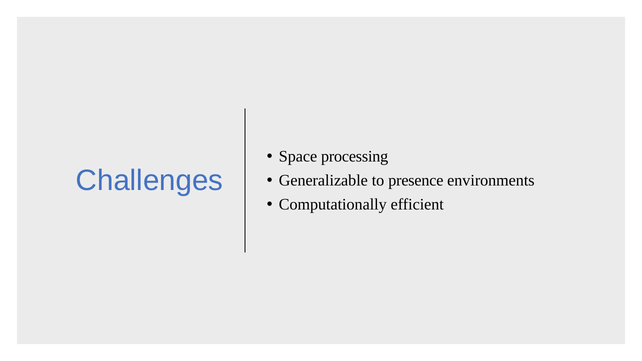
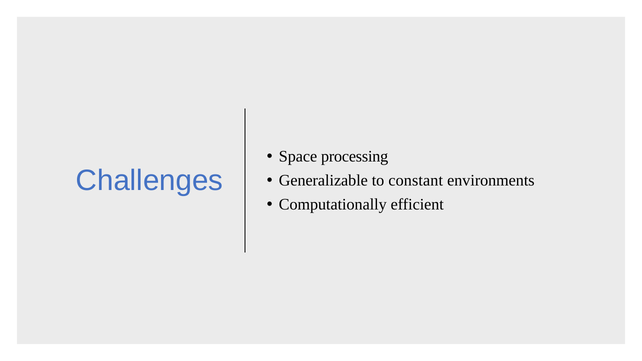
presence: presence -> constant (416, 180)
